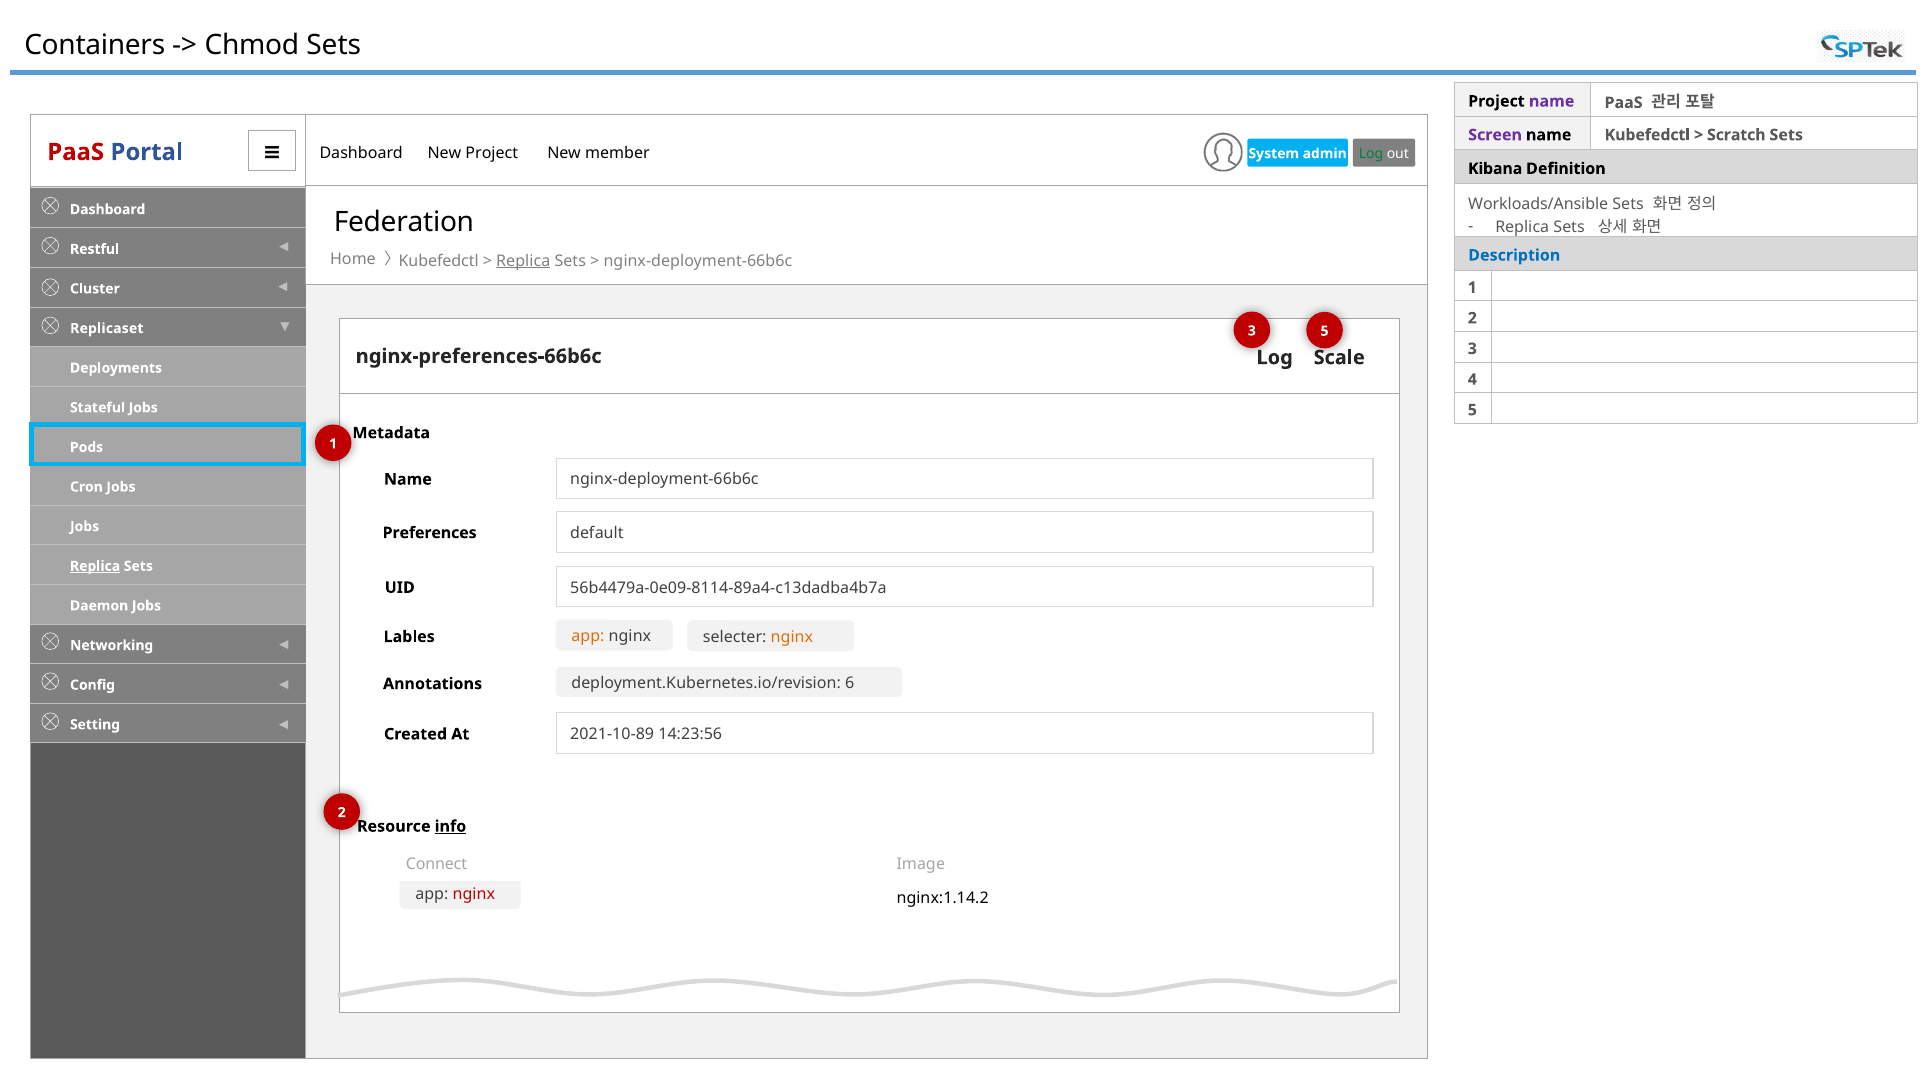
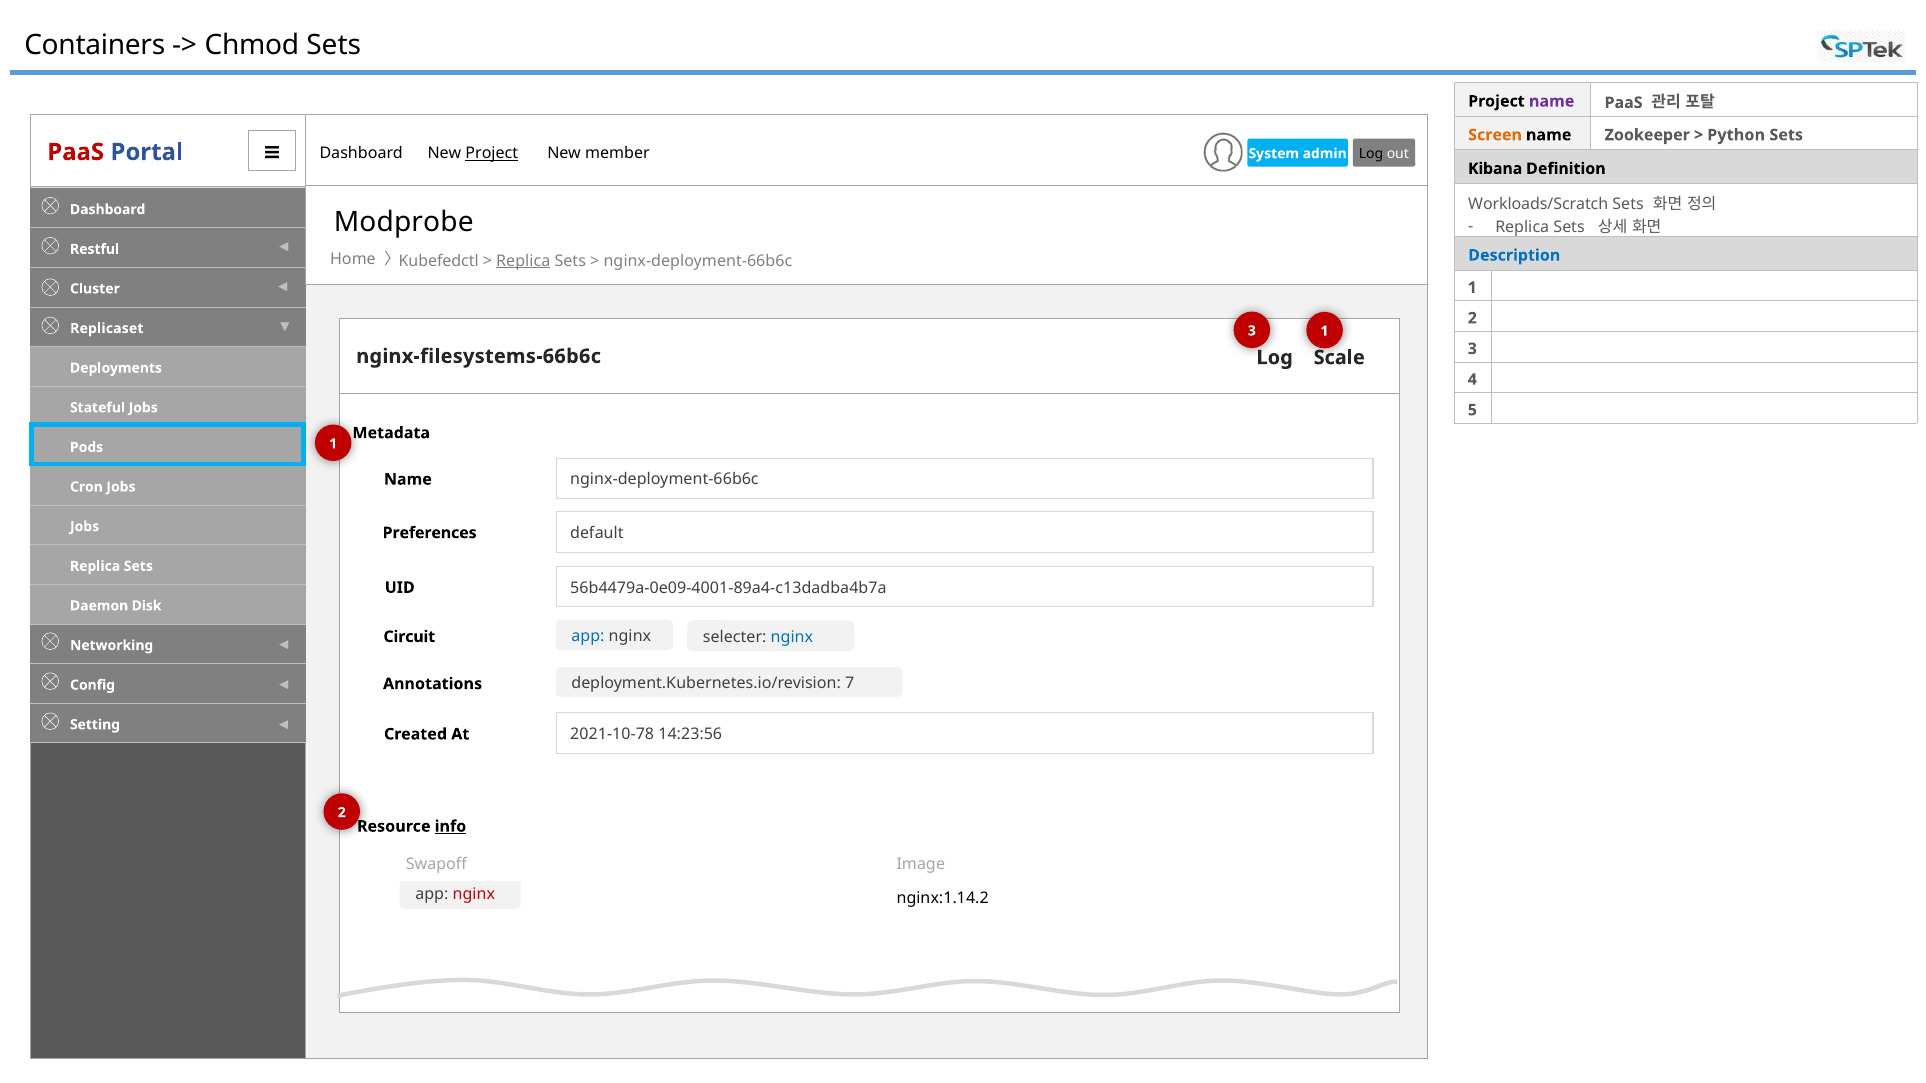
Screen colour: purple -> orange (1495, 135)
name Kubefedctl: Kubefedctl -> Zookeeper (1647, 135)
Scratch: Scratch -> Python (1736, 135)
Project underline: none -> present (492, 153)
Log colour: green -> black (1371, 154)
Workloads/Ansible: Workloads/Ansible -> Workloads/Scratch (1538, 204)
Federation: Federation -> Modprobe (404, 222)
3 5: 5 -> 1 (1325, 331)
nginx-preferences-66b6c: nginx-preferences-66b6c -> nginx-filesystems-66b6c (479, 356)
Replica underline: present -> none (95, 566)
56b4479a-0e09-8114-89a4-c13dadba4b7a: 56b4479a-0e09-8114-89a4-c13dadba4b7a -> 56b4479a-0e09-4001-89a4-c13dadba4b7a (728, 588)
Jobs: Jobs -> Disk (147, 606)
app colour: orange -> blue (588, 636)
nginx colour: orange -> blue (792, 637)
Lables: Lables -> Circuit (409, 637)
6: 6 -> 7 (850, 683)
2021-10-89: 2021-10-89 -> 2021-10-78 (612, 735)
Connect: Connect -> Swapoff (436, 865)
